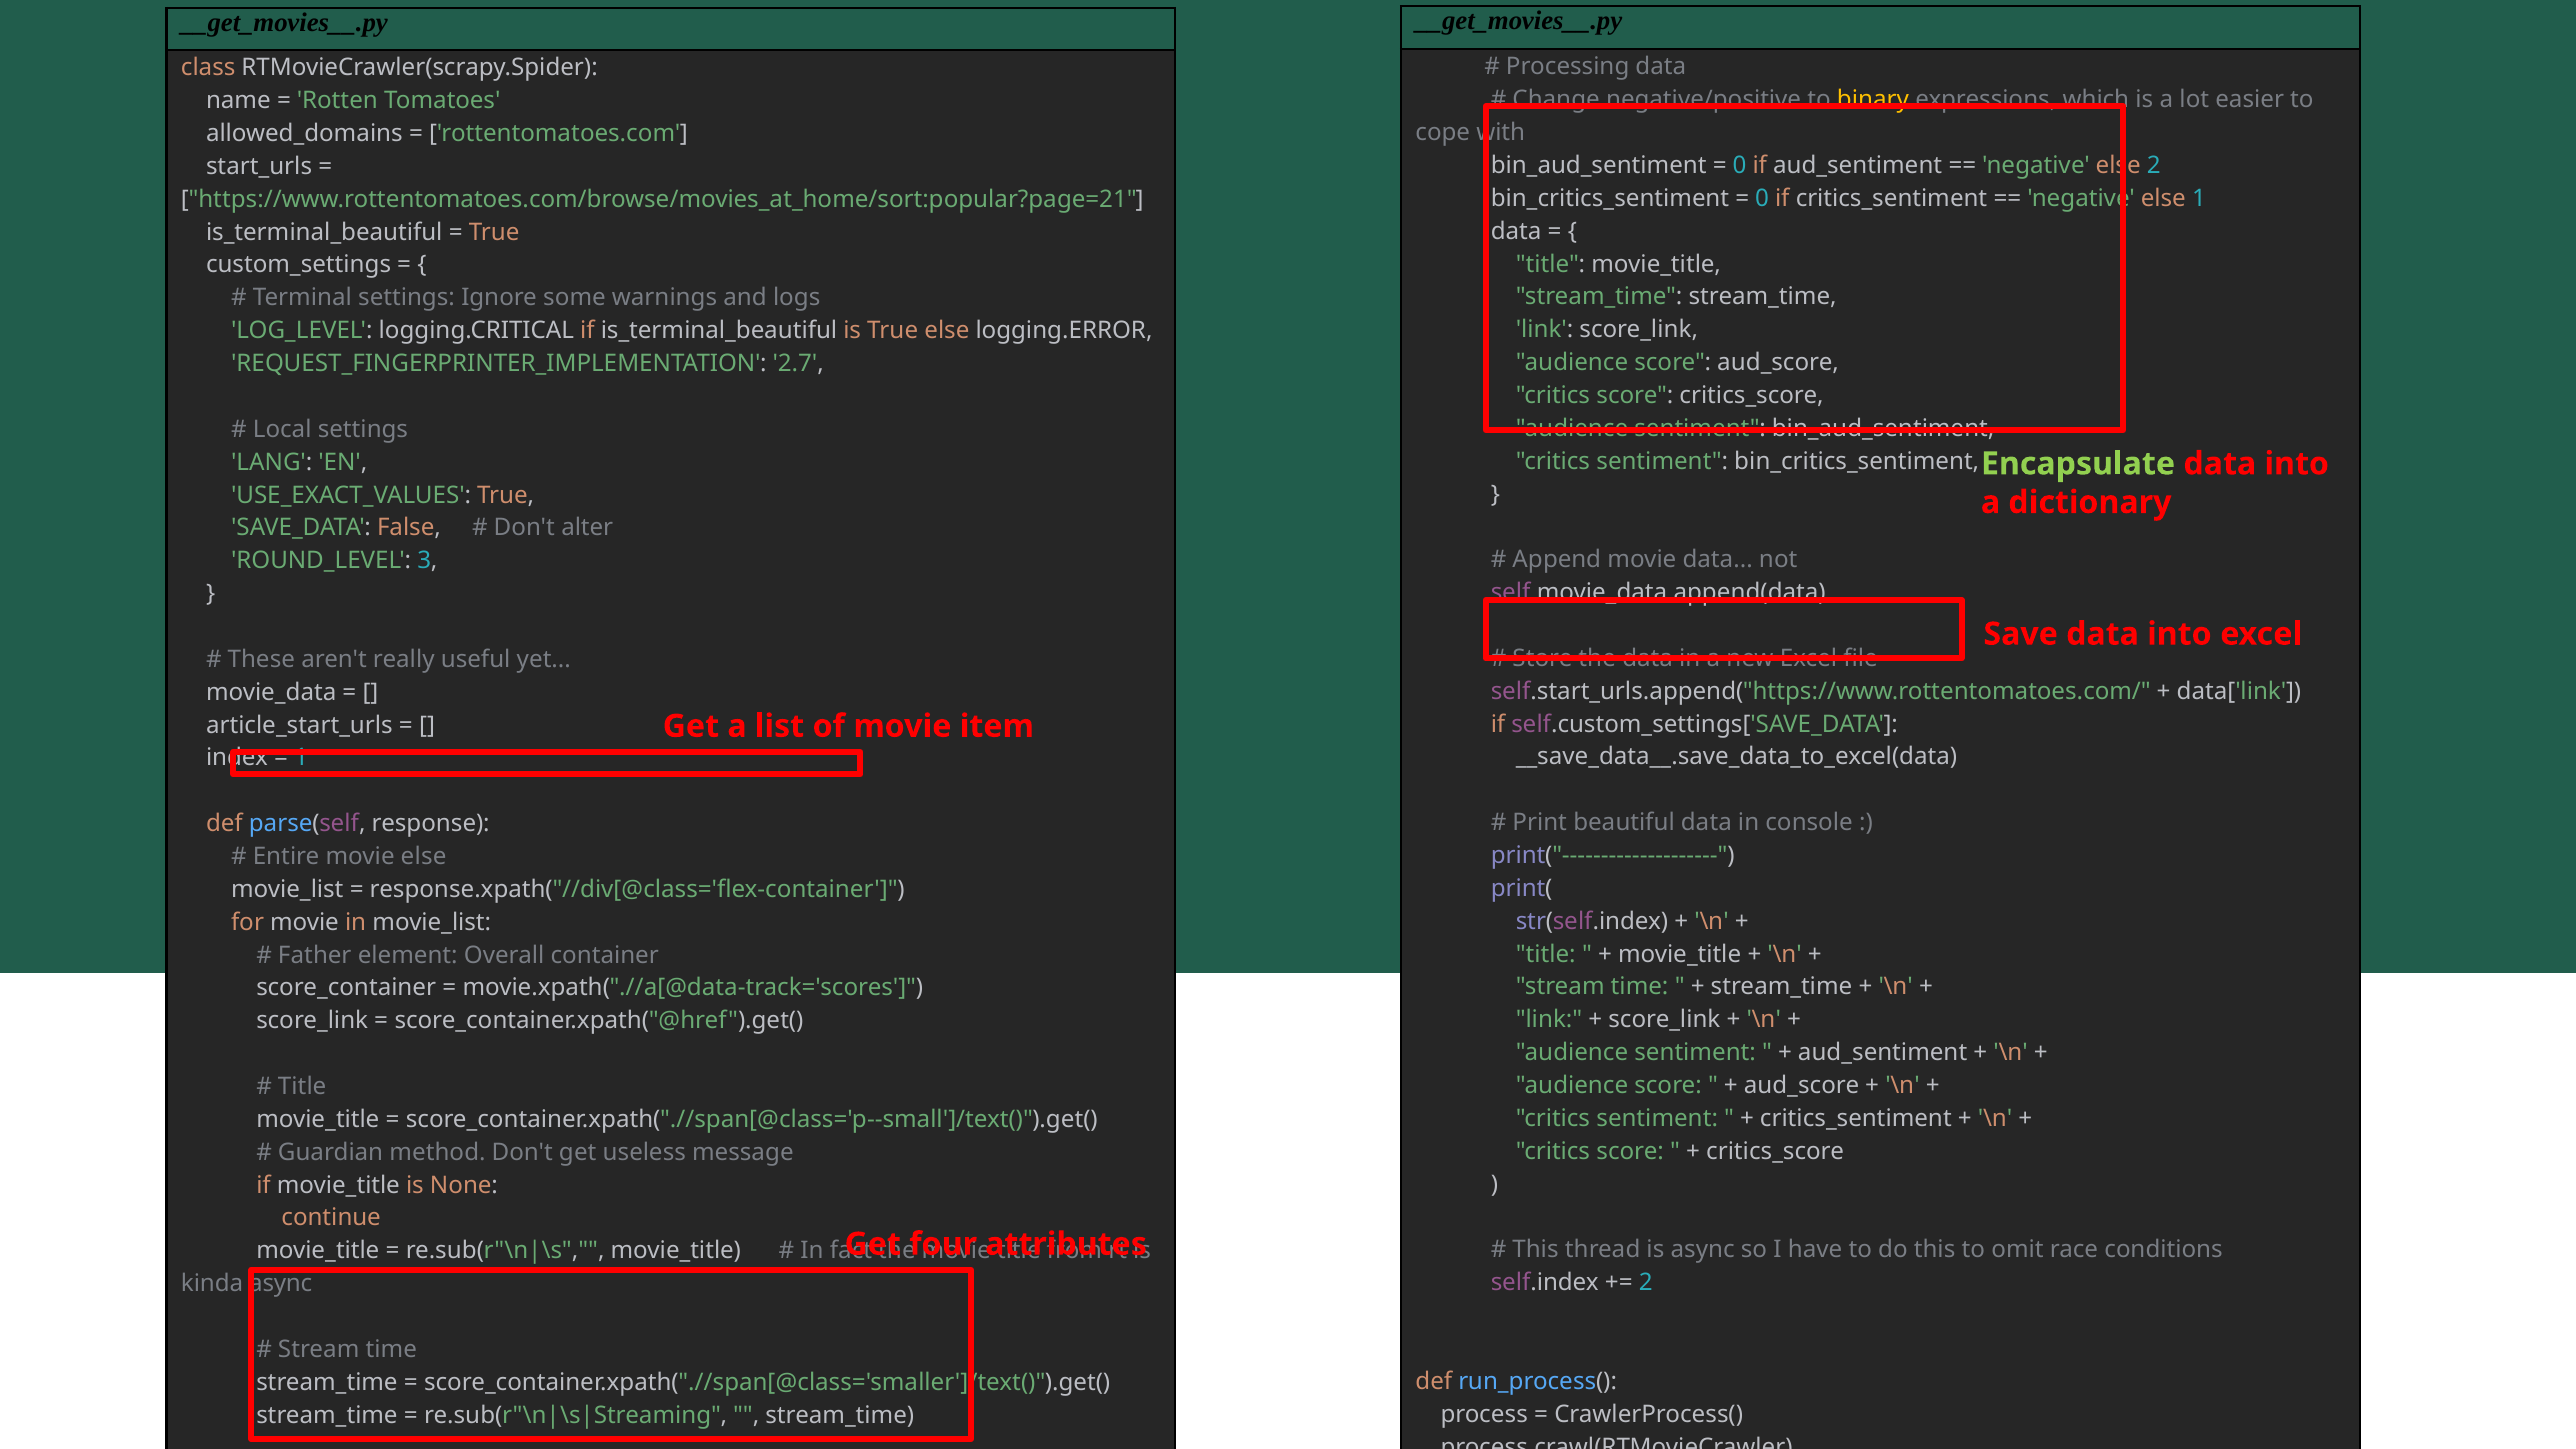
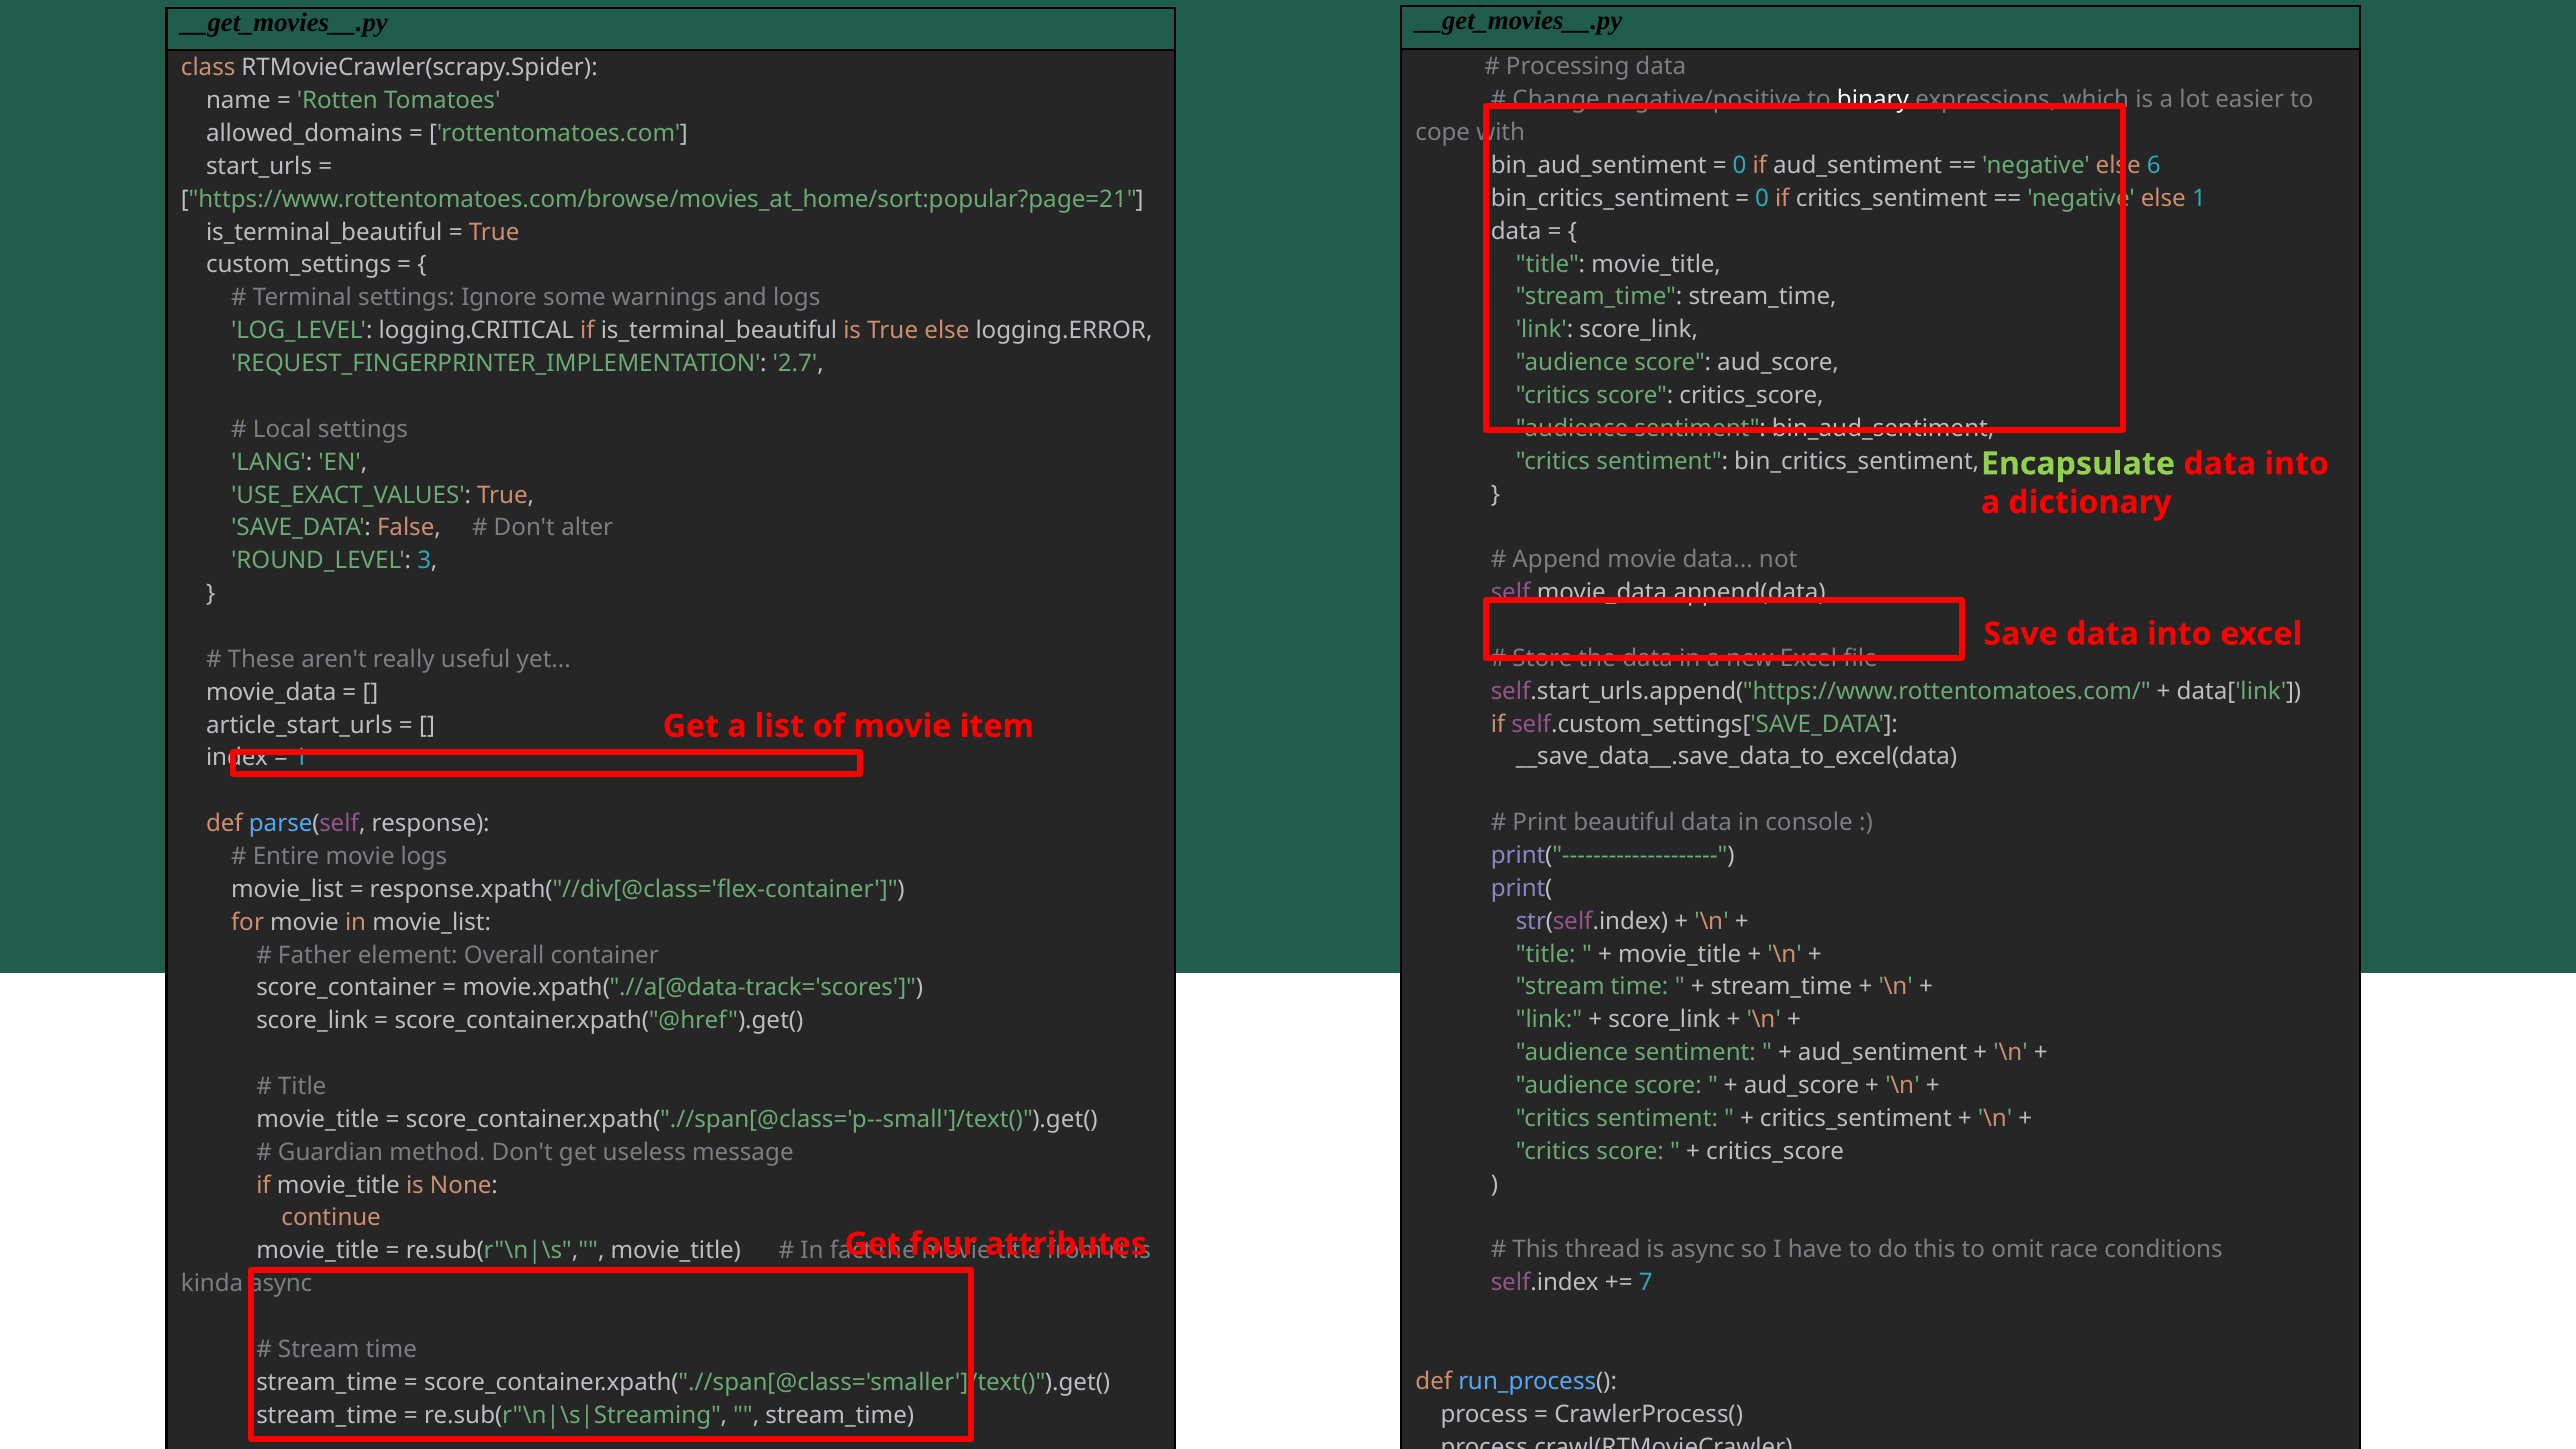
binary colour: yellow -> white (1873, 100)
else 2: 2 -> 6 (2154, 166)
movie else: else -> logs (424, 856)
2: 2 -> 7 (1646, 1283)
